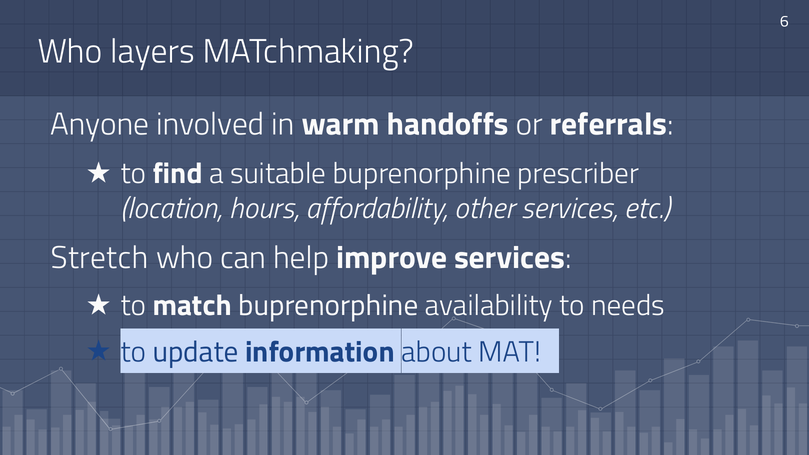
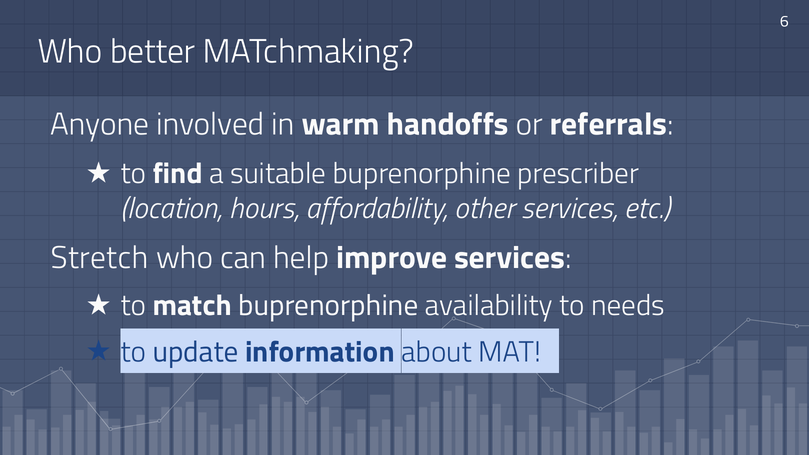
layers: layers -> better (153, 52)
